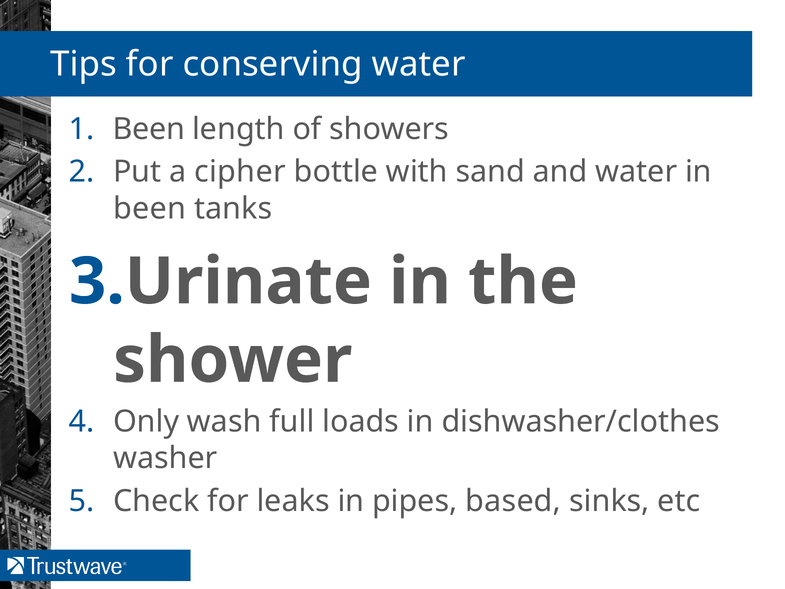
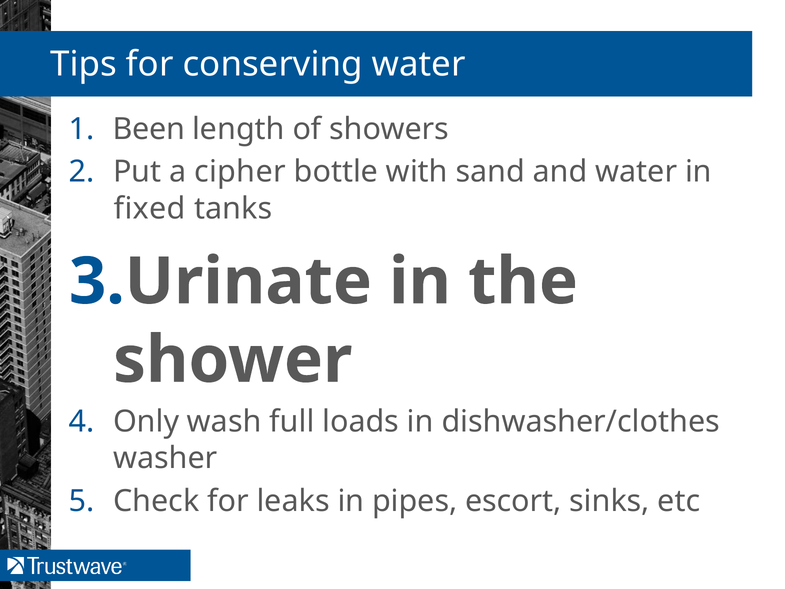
been: been -> fixed (150, 208)
based: based -> escort (513, 501)
